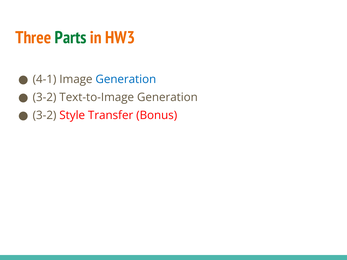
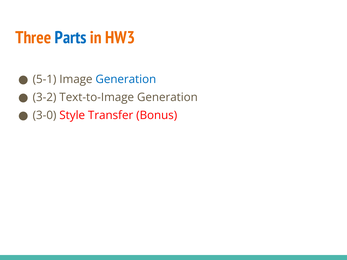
Parts colour: green -> blue (71, 38)
4-1: 4-1 -> 5-1 (45, 79)
3-2: 3-2 -> 3-0 (45, 116)
